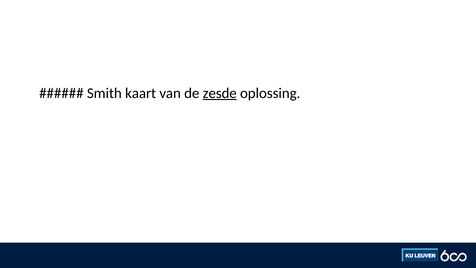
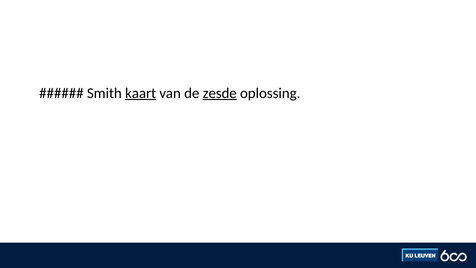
kaart underline: none -> present (141, 93)
